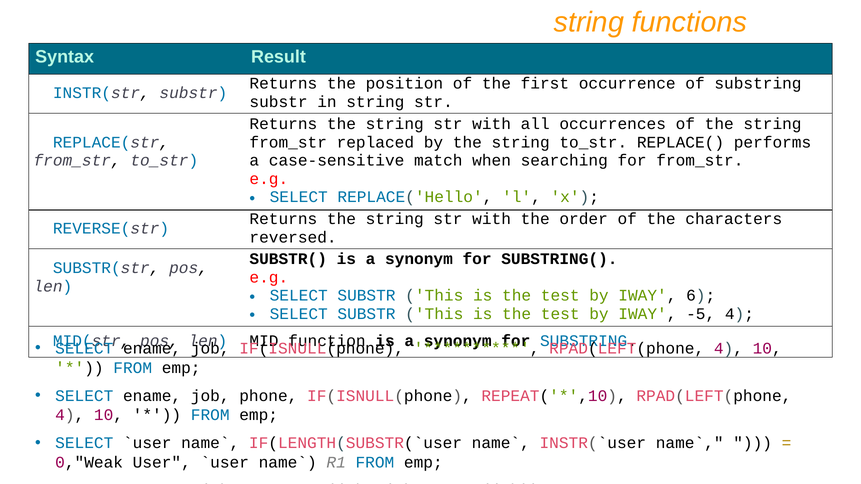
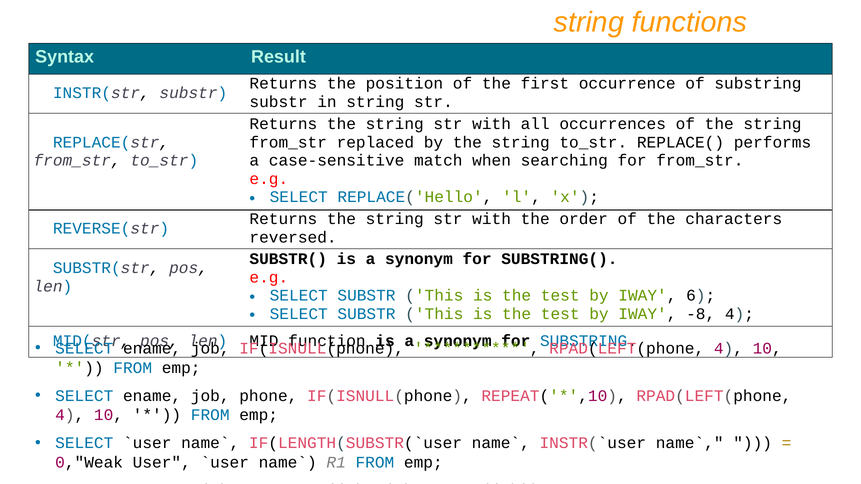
-5: -5 -> -8 (701, 314)
